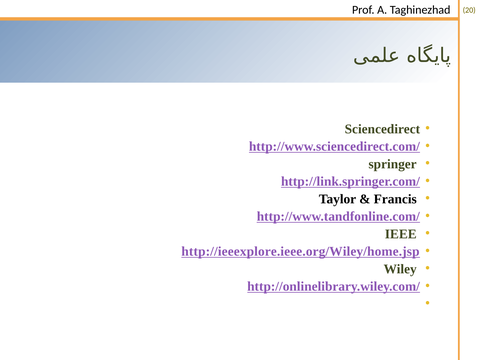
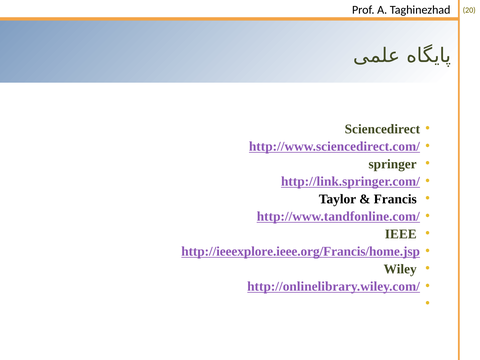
http://ieeexplore.ieee.org/Wiley/home.jsp: http://ieeexplore.ieee.org/Wiley/home.jsp -> http://ieeexplore.ieee.org/Francis/home.jsp (301, 251)
